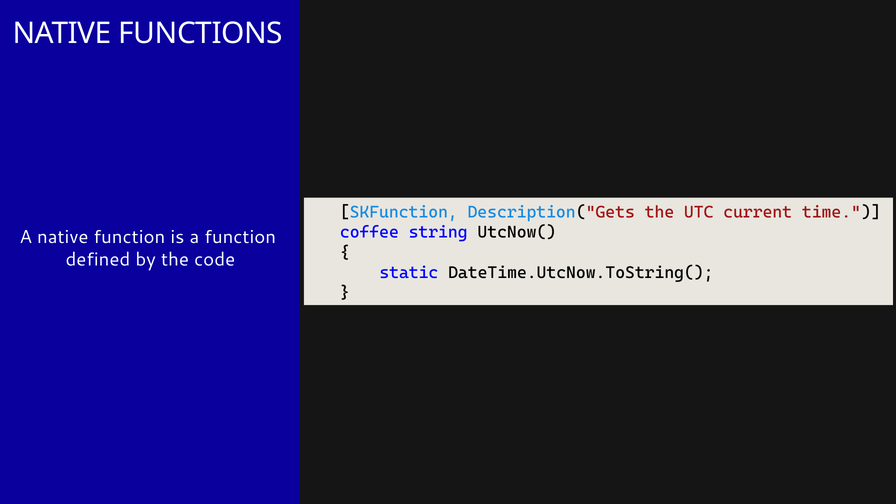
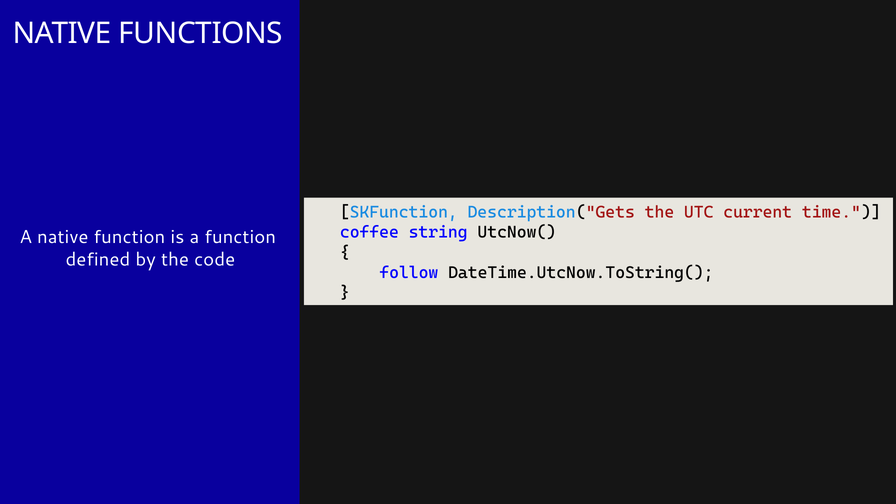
static: static -> follow (409, 273)
